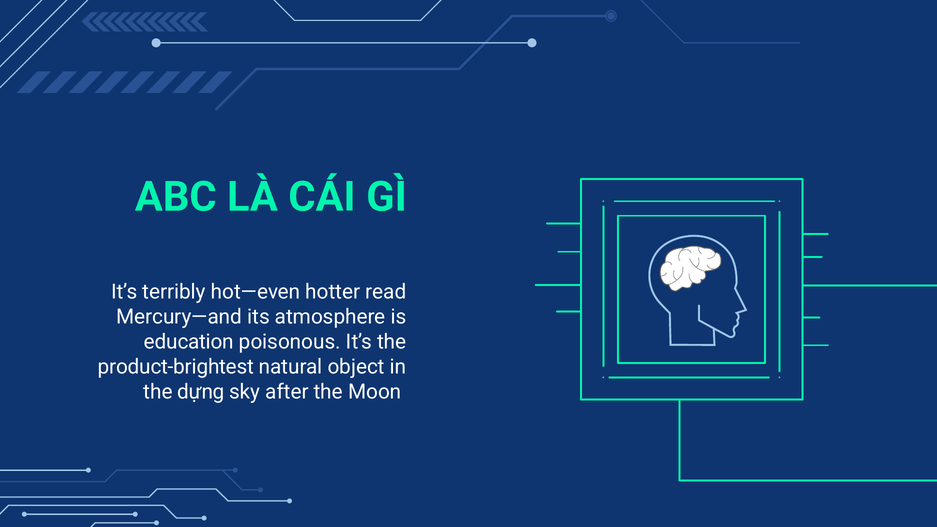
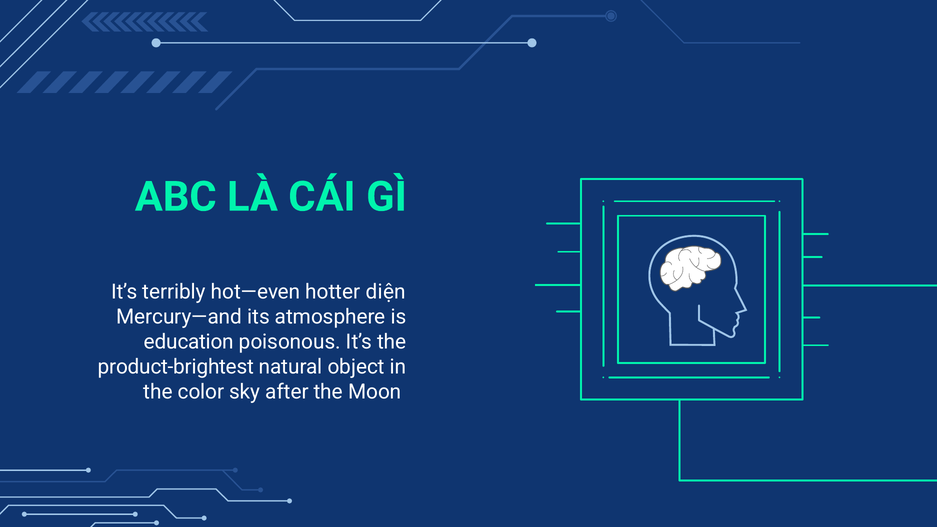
read: read -> diện (386, 292)
dựng: dựng -> color (201, 392)
